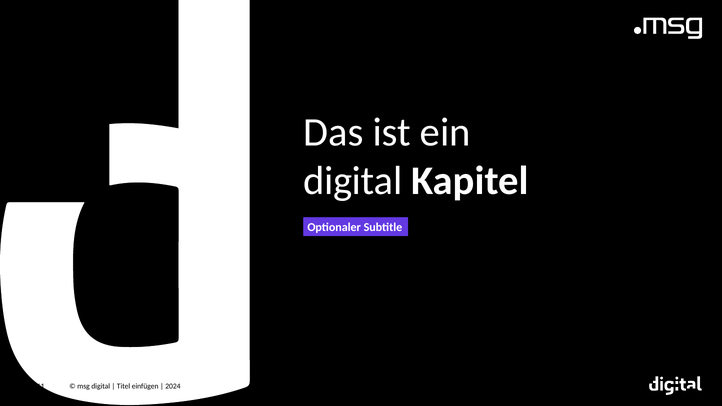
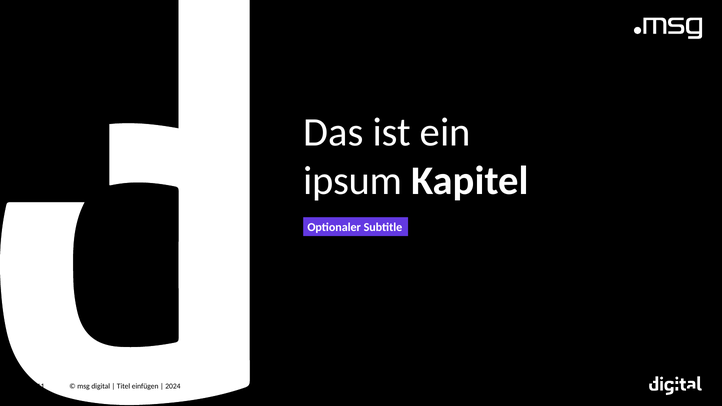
digital: digital -> ipsum (353, 181)
